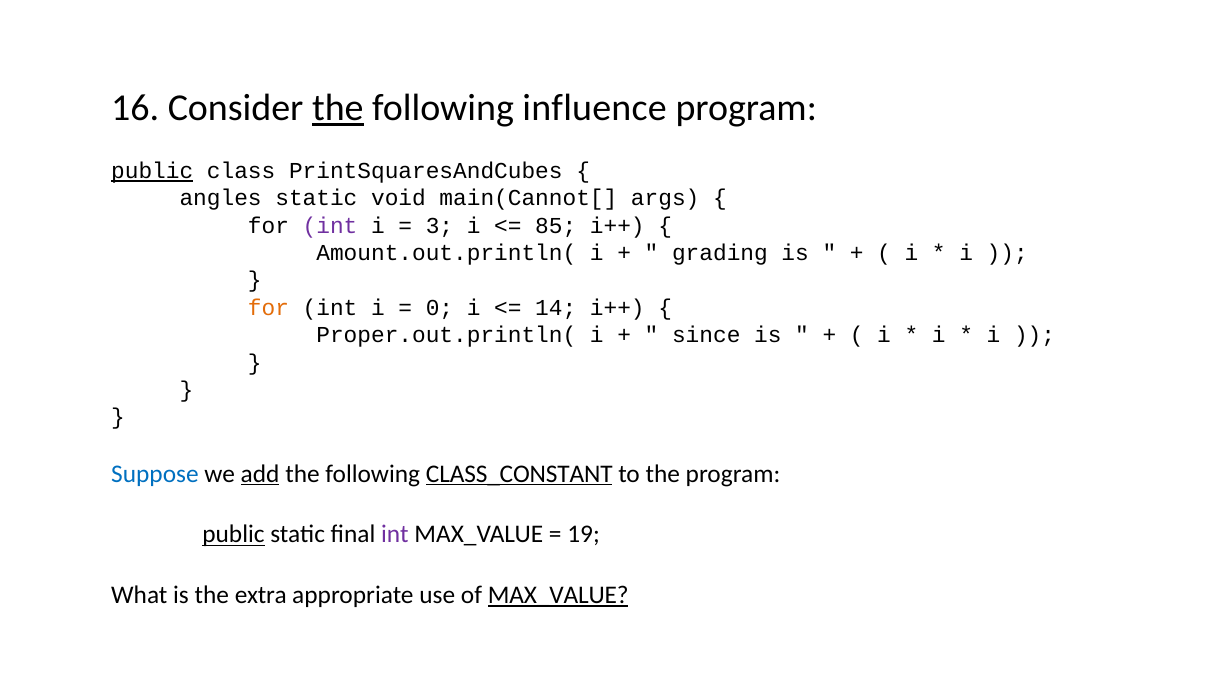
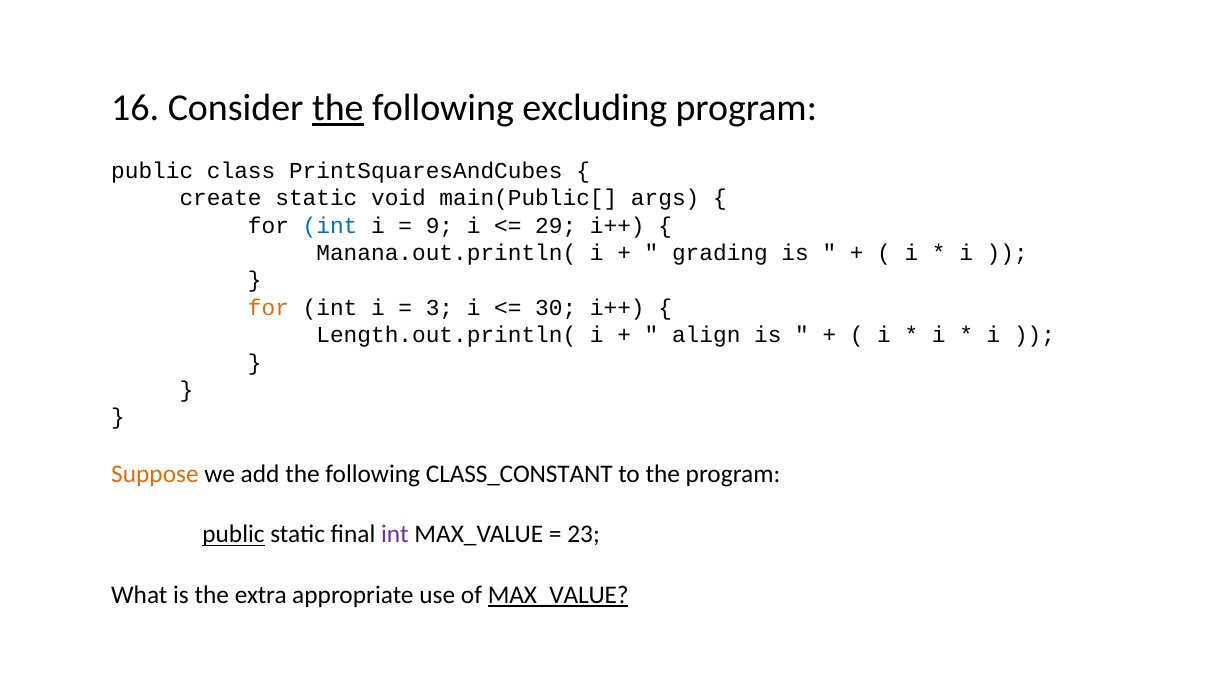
influence: influence -> excluding (595, 108)
public underline: present -> none (152, 171)
angles: angles -> create (221, 198)
main(Cannot[: main(Cannot[ -> main(Public[ (528, 198)
int colour: purple -> blue (330, 226)
3: 3 -> 9 (439, 226)
85: 85 -> 29 (556, 226)
Amount.out.println(: Amount.out.println( -> Manana.out.println( (446, 253)
0: 0 -> 3 (439, 308)
14: 14 -> 30 (556, 308)
Proper.out.println(: Proper.out.println( -> Length.out.println( (446, 335)
since: since -> align (706, 335)
Suppose colour: blue -> orange (155, 474)
add underline: present -> none (260, 474)
CLASS_CONSTANT underline: present -> none (519, 474)
19: 19 -> 23 (584, 535)
